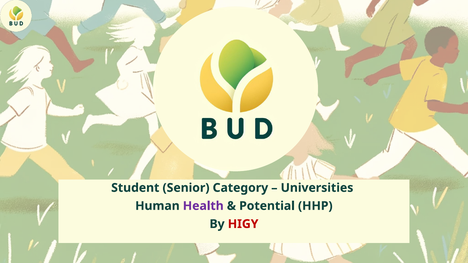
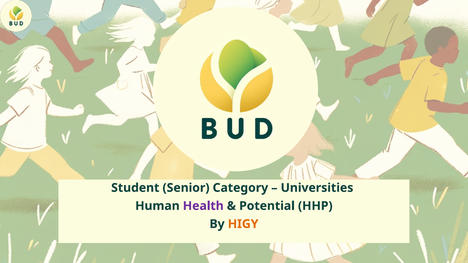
HIGY colour: red -> orange (243, 224)
